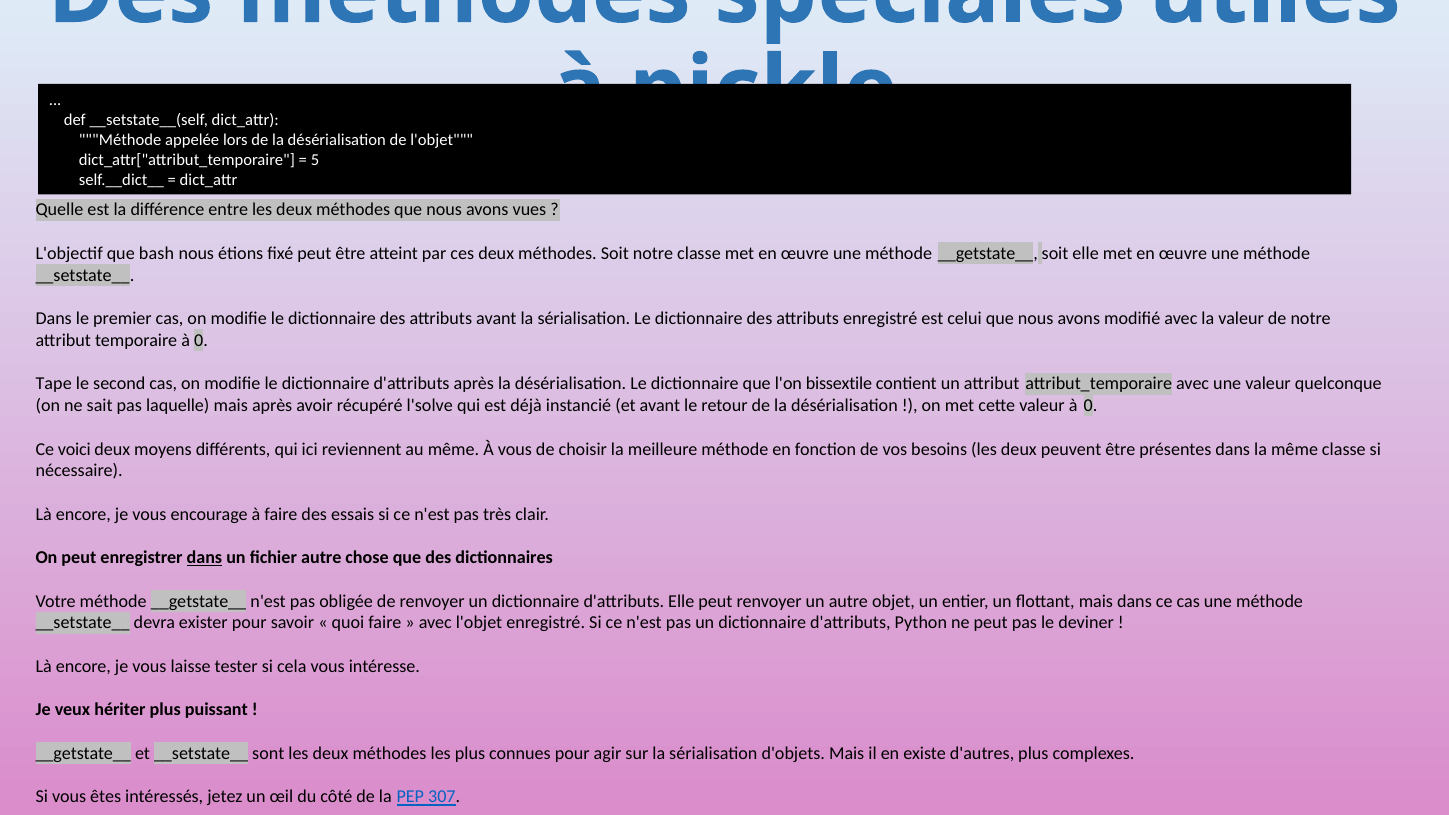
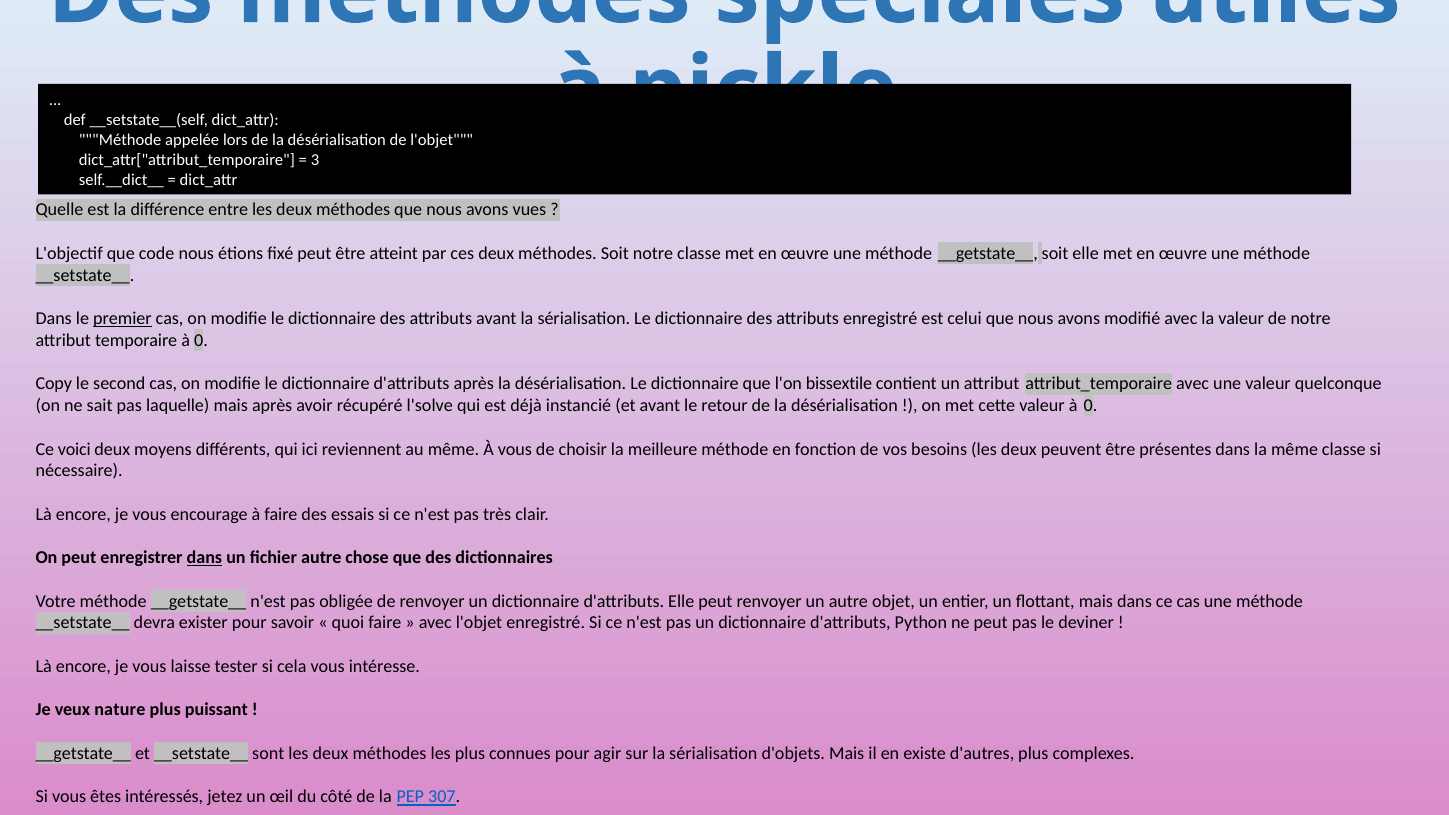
5: 5 -> 3 (315, 160)
bash: bash -> code (157, 253)
premier underline: none -> present (122, 319)
Tape: Tape -> Copy (54, 384)
hériter: hériter -> nature (120, 710)
